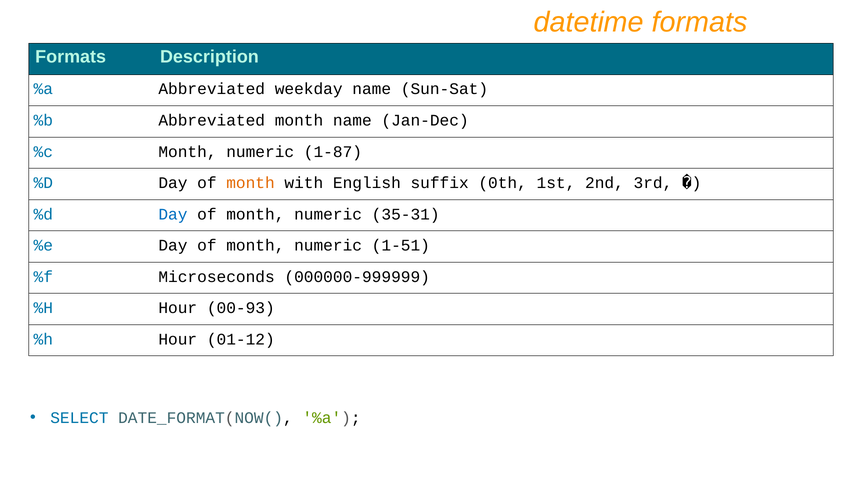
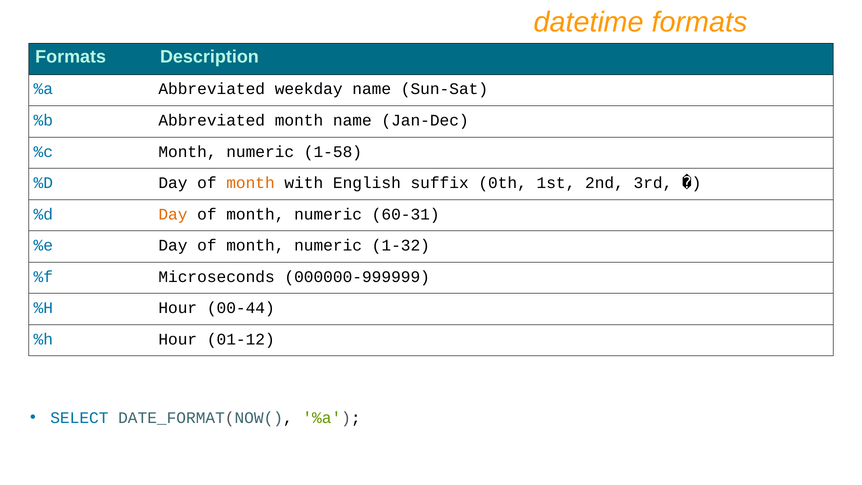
1-87: 1-87 -> 1-58 (333, 152)
Day colour: blue -> orange (173, 214)
35-31: 35-31 -> 60-31 (406, 214)
1-51: 1-51 -> 1-32 (401, 245)
00-93: 00-93 -> 00-44 (241, 308)
